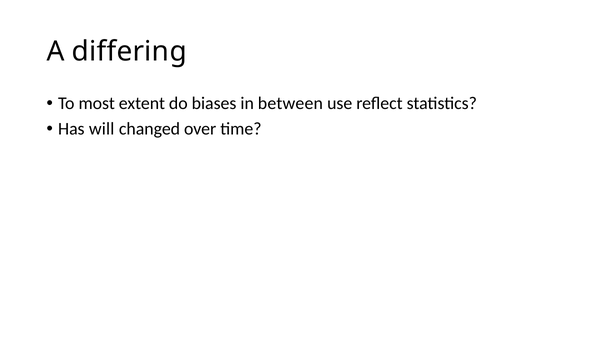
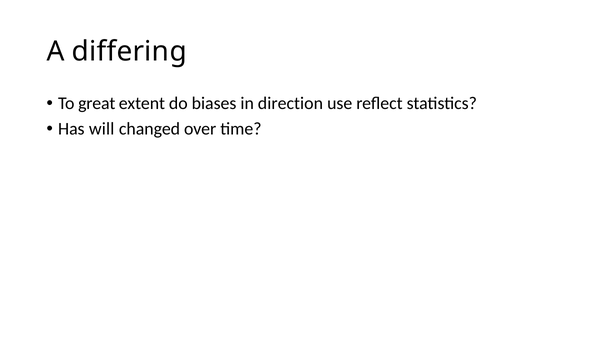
most: most -> great (97, 103)
between: between -> direction (290, 103)
